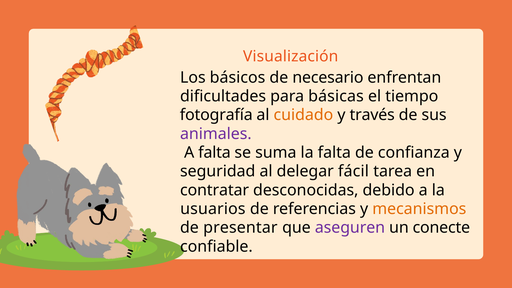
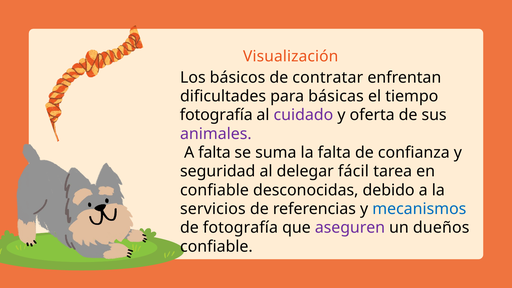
necesario: necesario -> contratar (328, 78)
cuidado colour: orange -> purple (303, 115)
través: través -> oferta (372, 115)
contratar: contratar -> confiable (214, 190)
usuarios: usuarios -> servicios (213, 209)
mecanismos colour: orange -> blue (419, 209)
de presentar: presentar -> fotografía (240, 228)
conecte: conecte -> dueños (441, 228)
